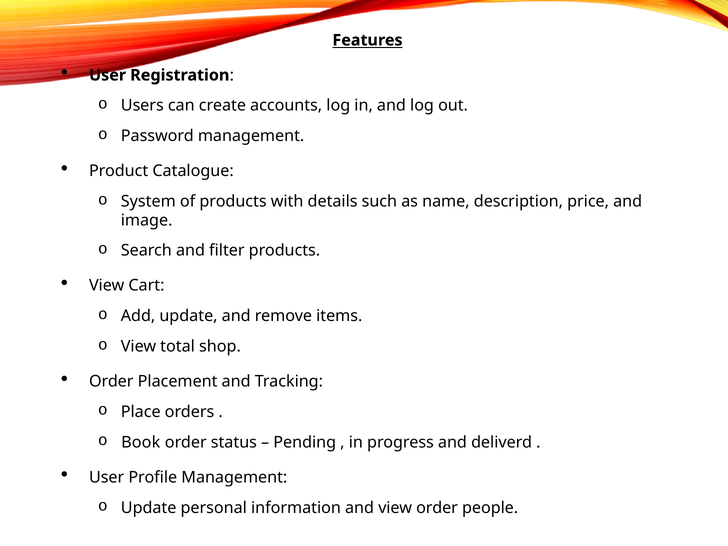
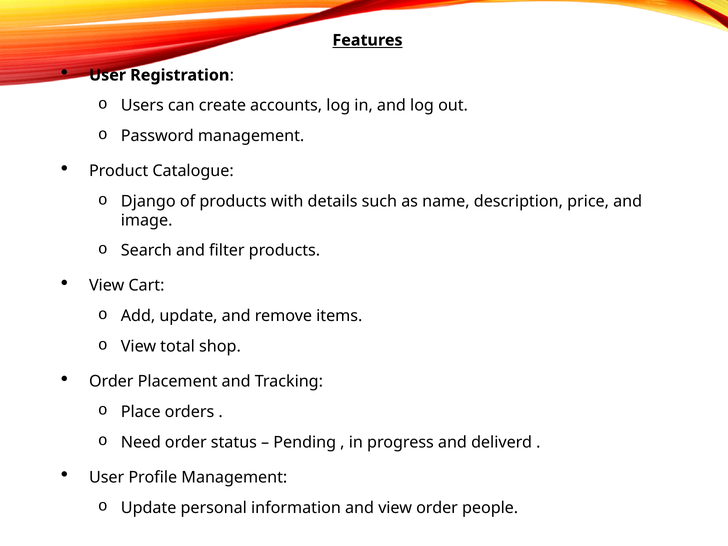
System: System -> Django (148, 202)
Book: Book -> Need (141, 442)
